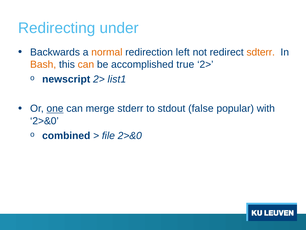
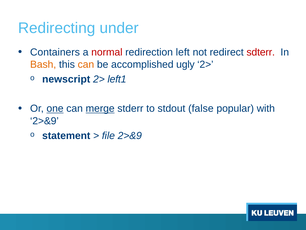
Backwards: Backwards -> Containers (55, 52)
normal colour: orange -> red (107, 52)
sdterr colour: orange -> red (261, 52)
true: true -> ugly (185, 64)
list1: list1 -> left1 (117, 79)
merge underline: none -> present (100, 108)
2>&0: 2>&0 -> 2>&9 (44, 121)
combined: combined -> statement (66, 135)
file 2>&0: 2>&0 -> 2>&9 (130, 135)
